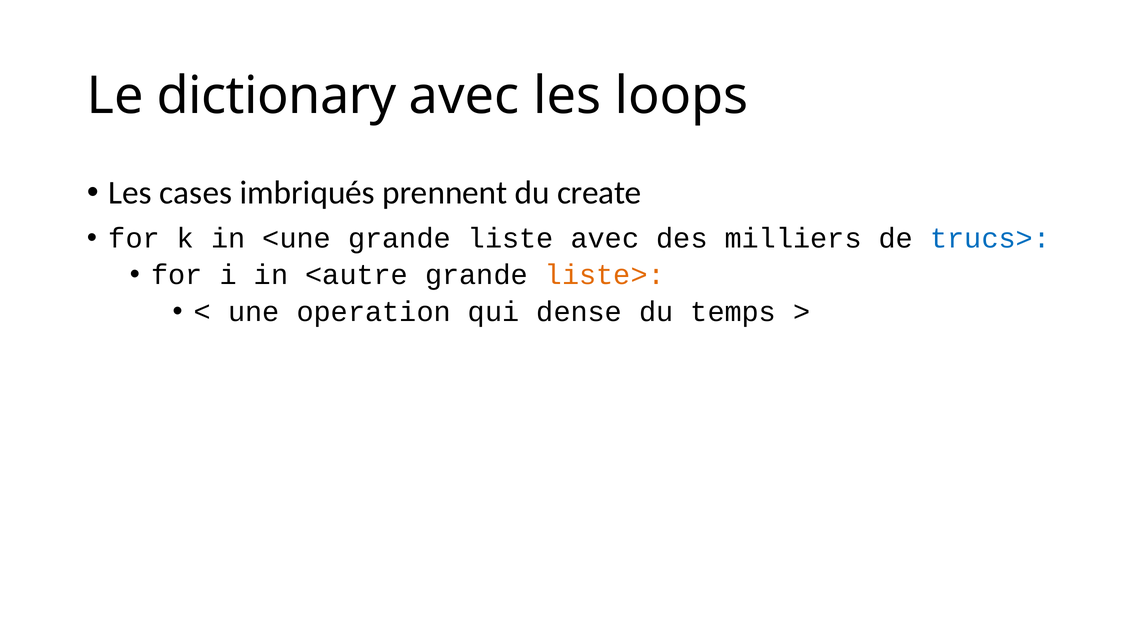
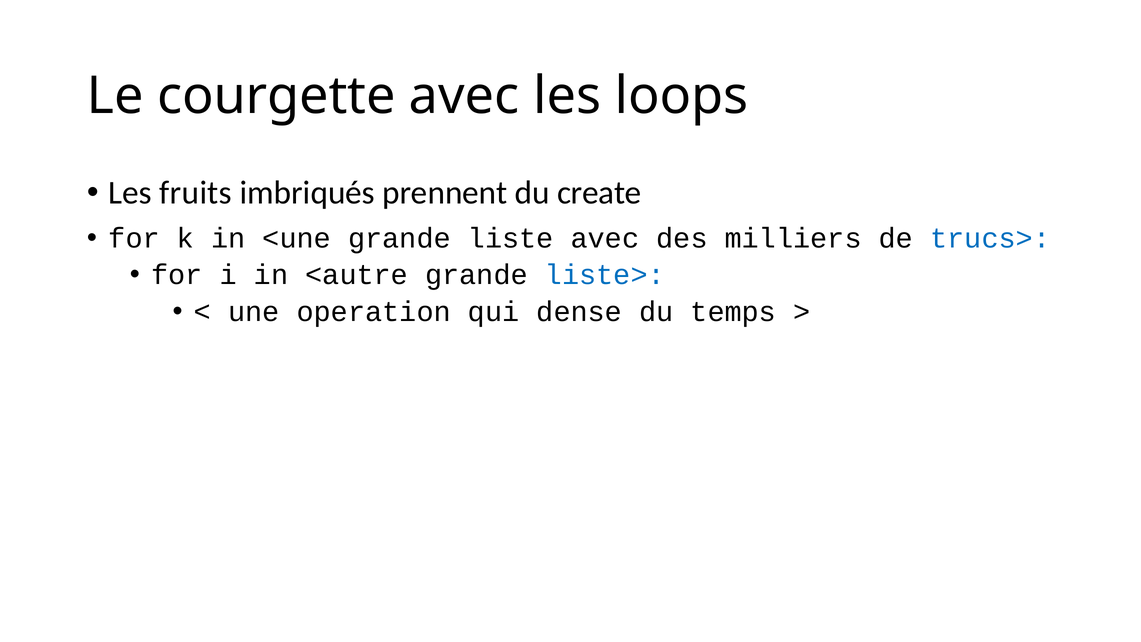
dictionary: dictionary -> courgette (276, 96)
cases: cases -> fruits (196, 193)
liste> colour: orange -> blue (605, 275)
